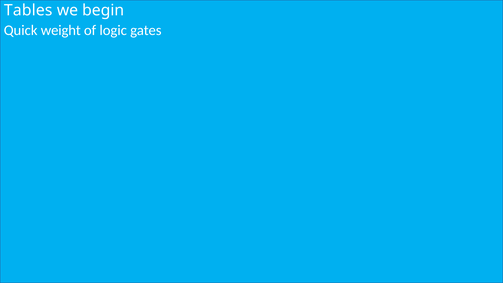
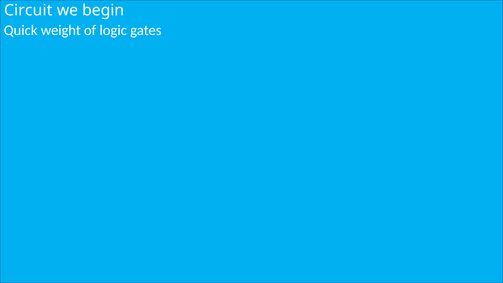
Tables: Tables -> Circuit (28, 10)
